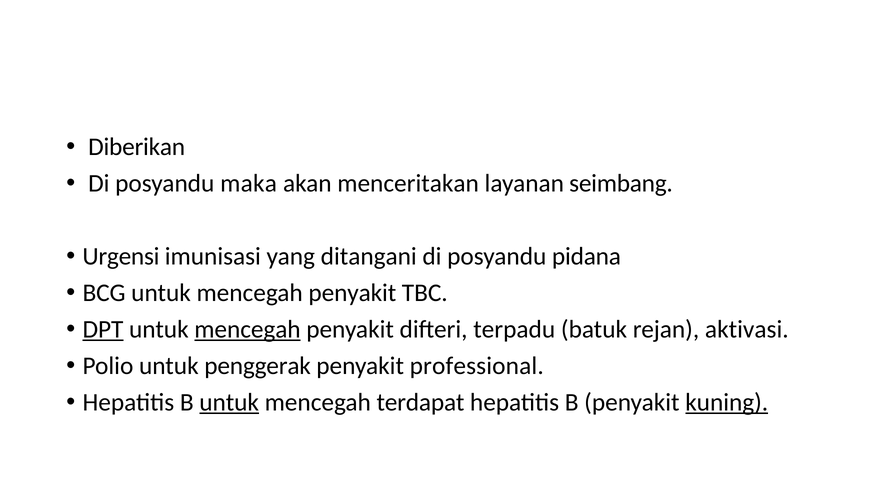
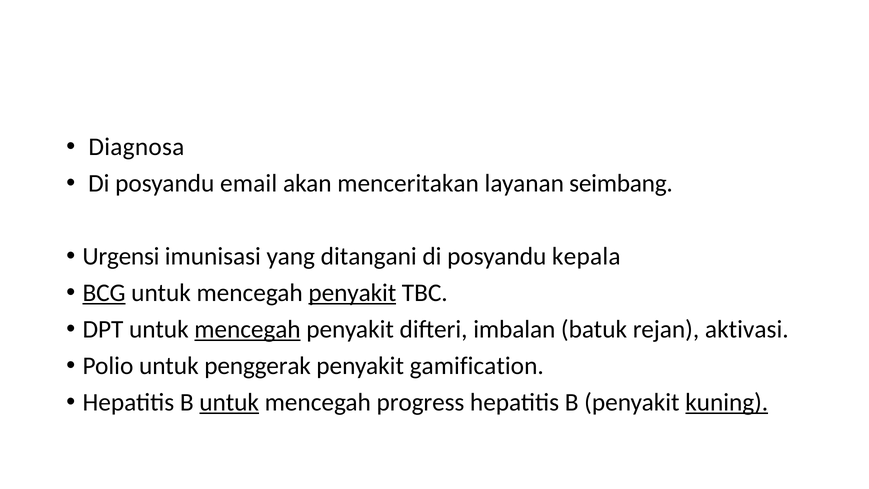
Diberikan: Diberikan -> Diagnosa (136, 147)
maka: maka -> email (249, 183)
pidana: pidana -> kepala (586, 256)
BCG underline: none -> present (104, 293)
penyakit underline: none -> present (352, 293)
DPT underline: present -> none (103, 329)
terpadu: terpadu -> imbalan (514, 329)
professional: professional -> gamification (477, 366)
terdapat: terdapat -> progress (420, 402)
